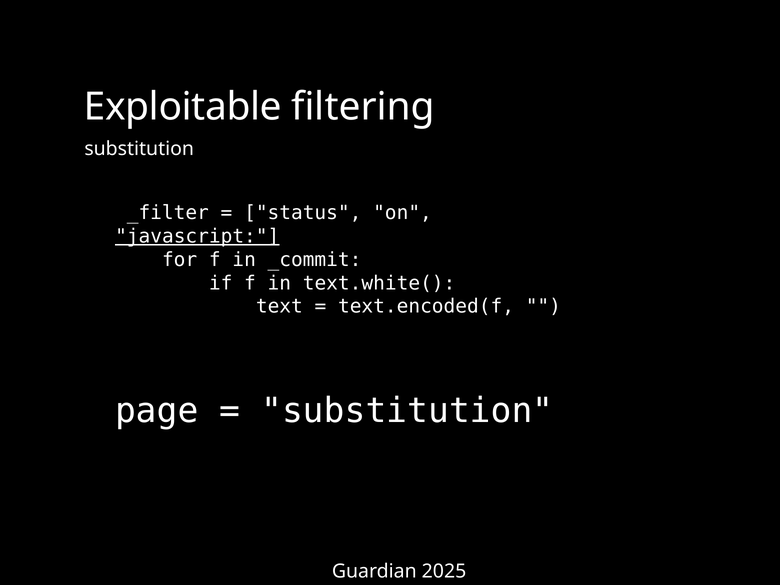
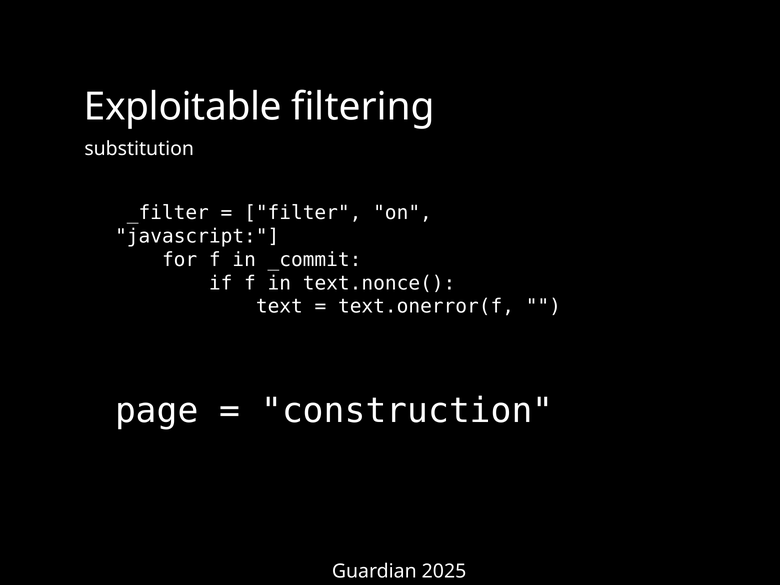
status: status -> filter (303, 213)
javascript underline: present -> none (197, 236)
text.white(: text.white( -> text.nonce( (379, 283)
text.encoded(f: text.encoded(f -> text.onerror(f (426, 307)
substitution: substitution -> construction (407, 411)
